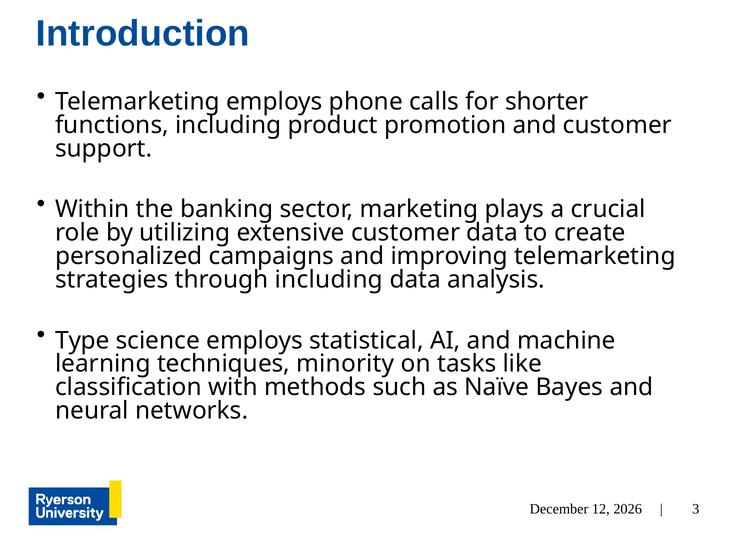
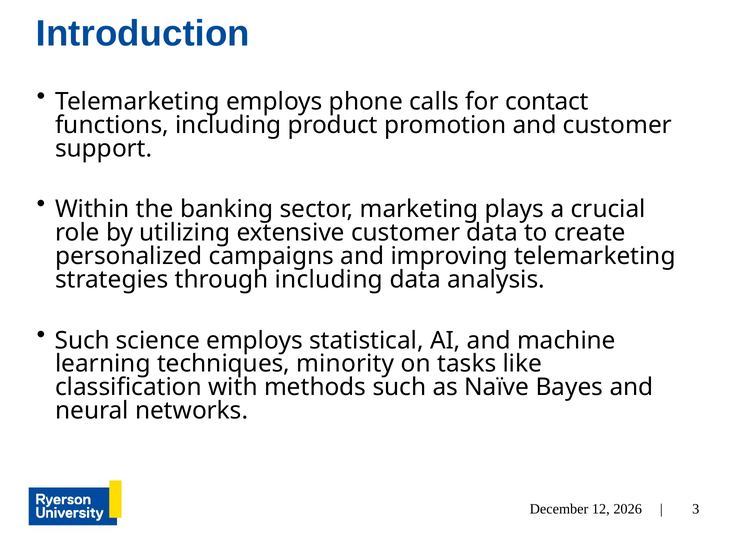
shorter: shorter -> contact (547, 102)
Type: Type -> Such (82, 341)
